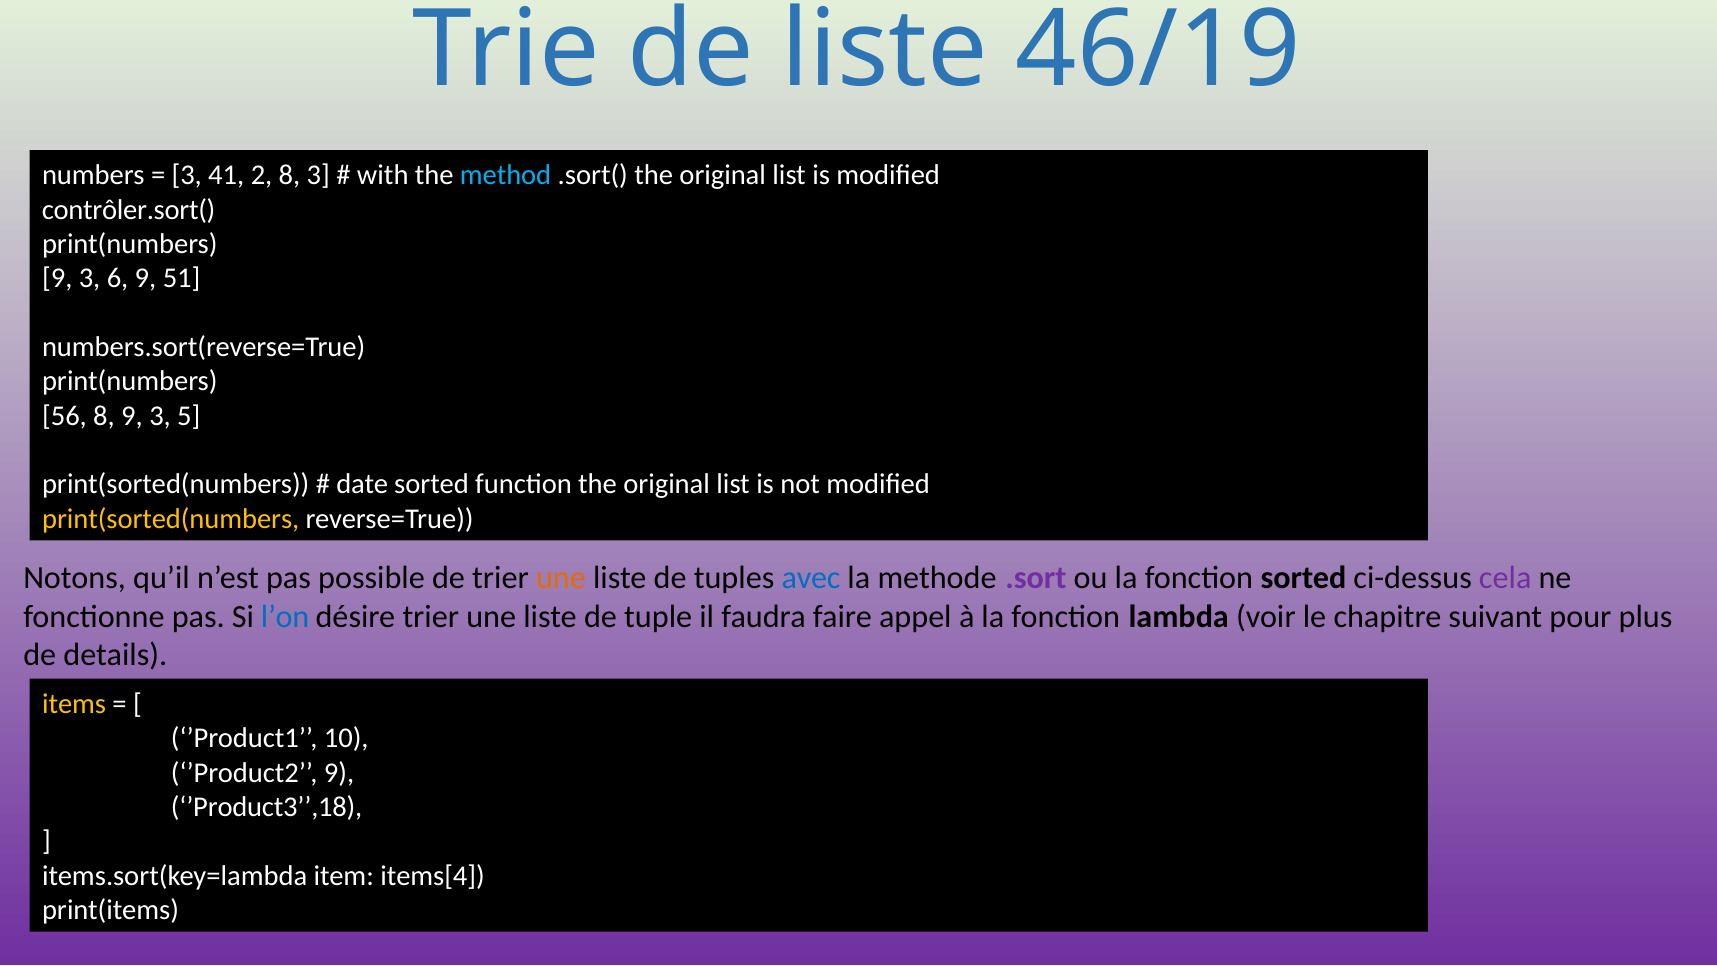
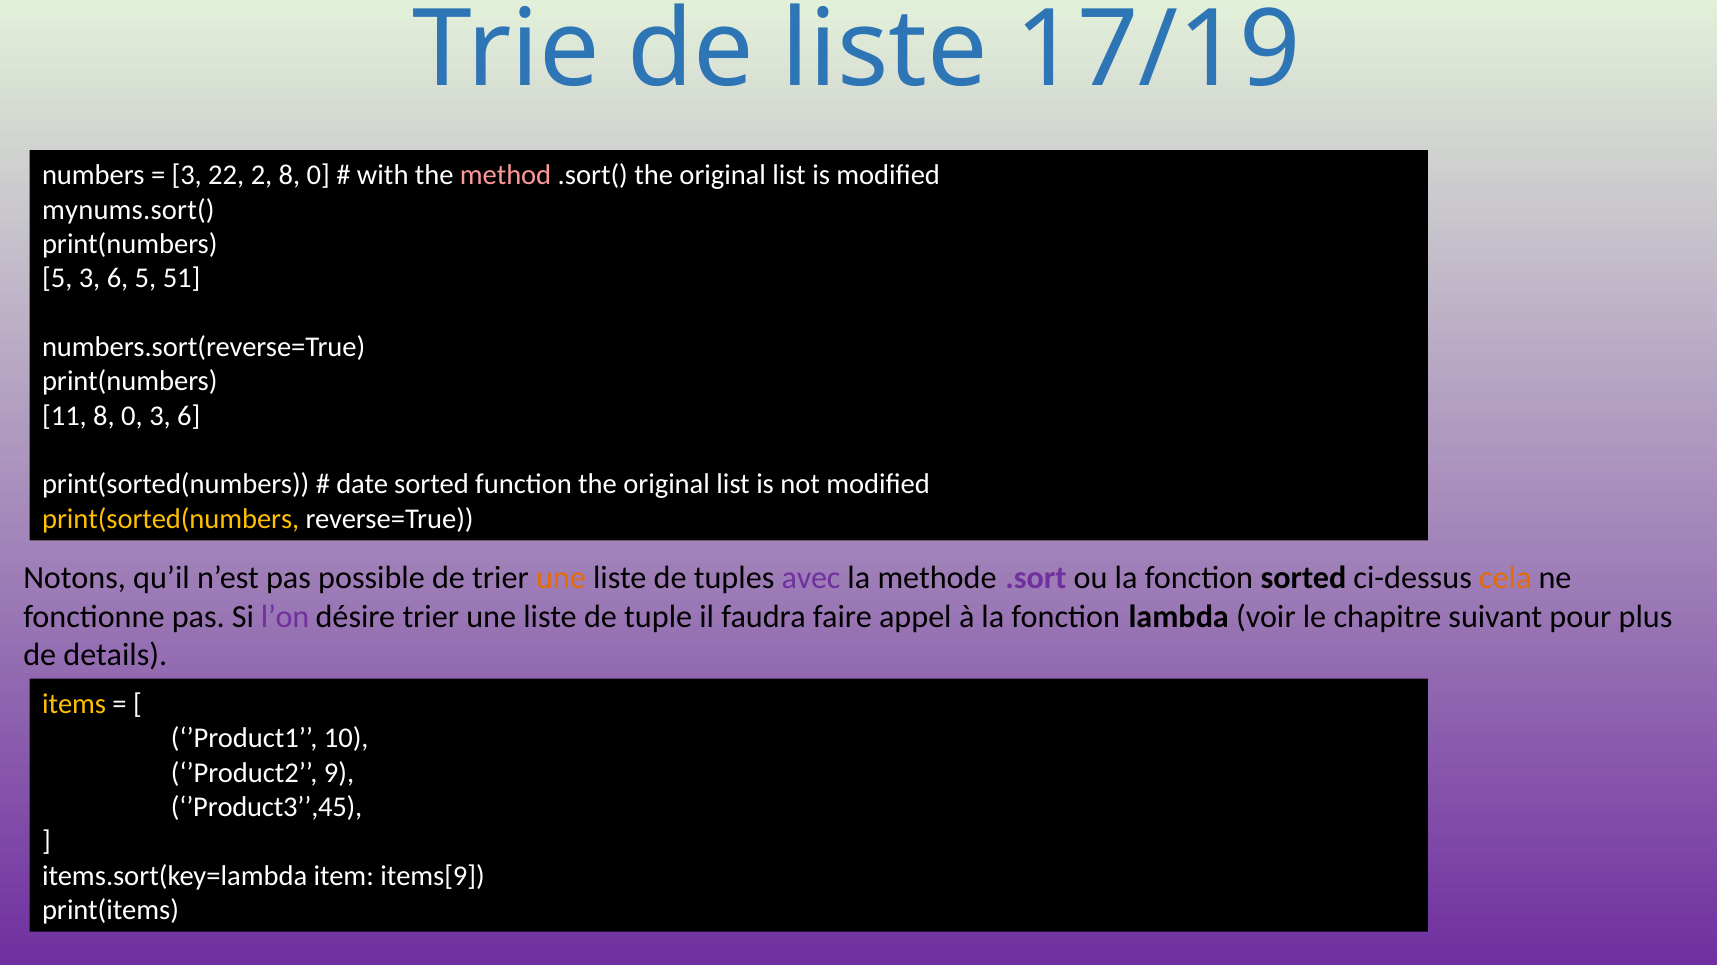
46/19: 46/19 -> 17/19 (1159, 51)
41: 41 -> 22 (226, 176)
2 8 3: 3 -> 0 (318, 176)
method colour: light blue -> pink (506, 176)
contrôler.sort(: contrôler.sort( -> mynums.sort( (128, 210)
9: 9 -> 5 (57, 278)
6 9: 9 -> 5 (146, 278)
56: 56 -> 11 (65, 416)
9: 9 -> 0 (132, 416)
5: 5 -> 6 (189, 416)
avec colour: blue -> purple (811, 578)
cela colour: purple -> orange (1505, 578)
l’on colour: blue -> purple (285, 616)
’Product3’’,18: ’Product3’’,18 -> ’Product3’’,45 (267, 807)
items[4: items[4 -> items[9 (433, 876)
